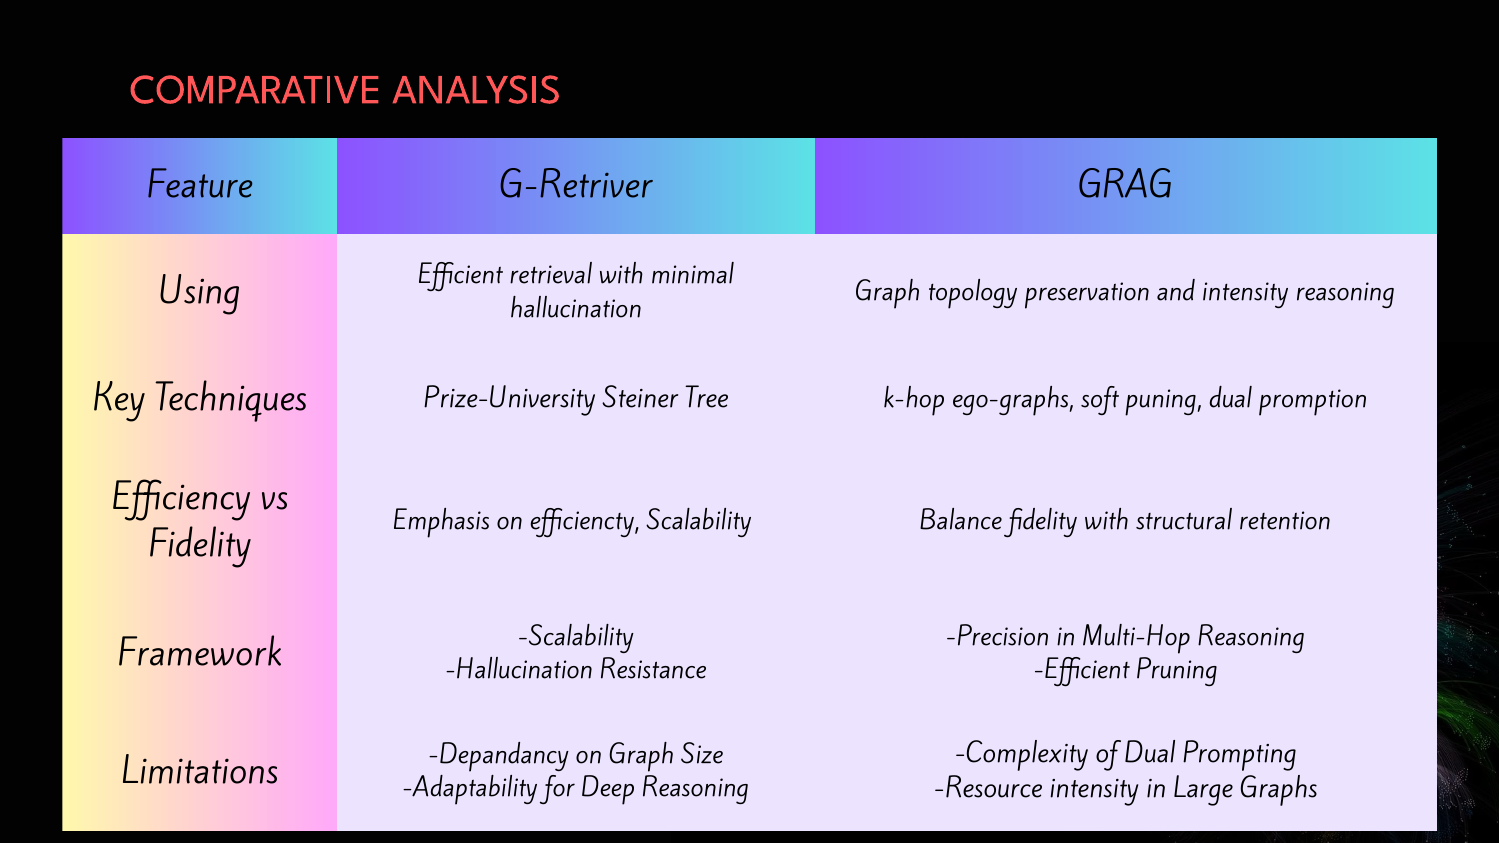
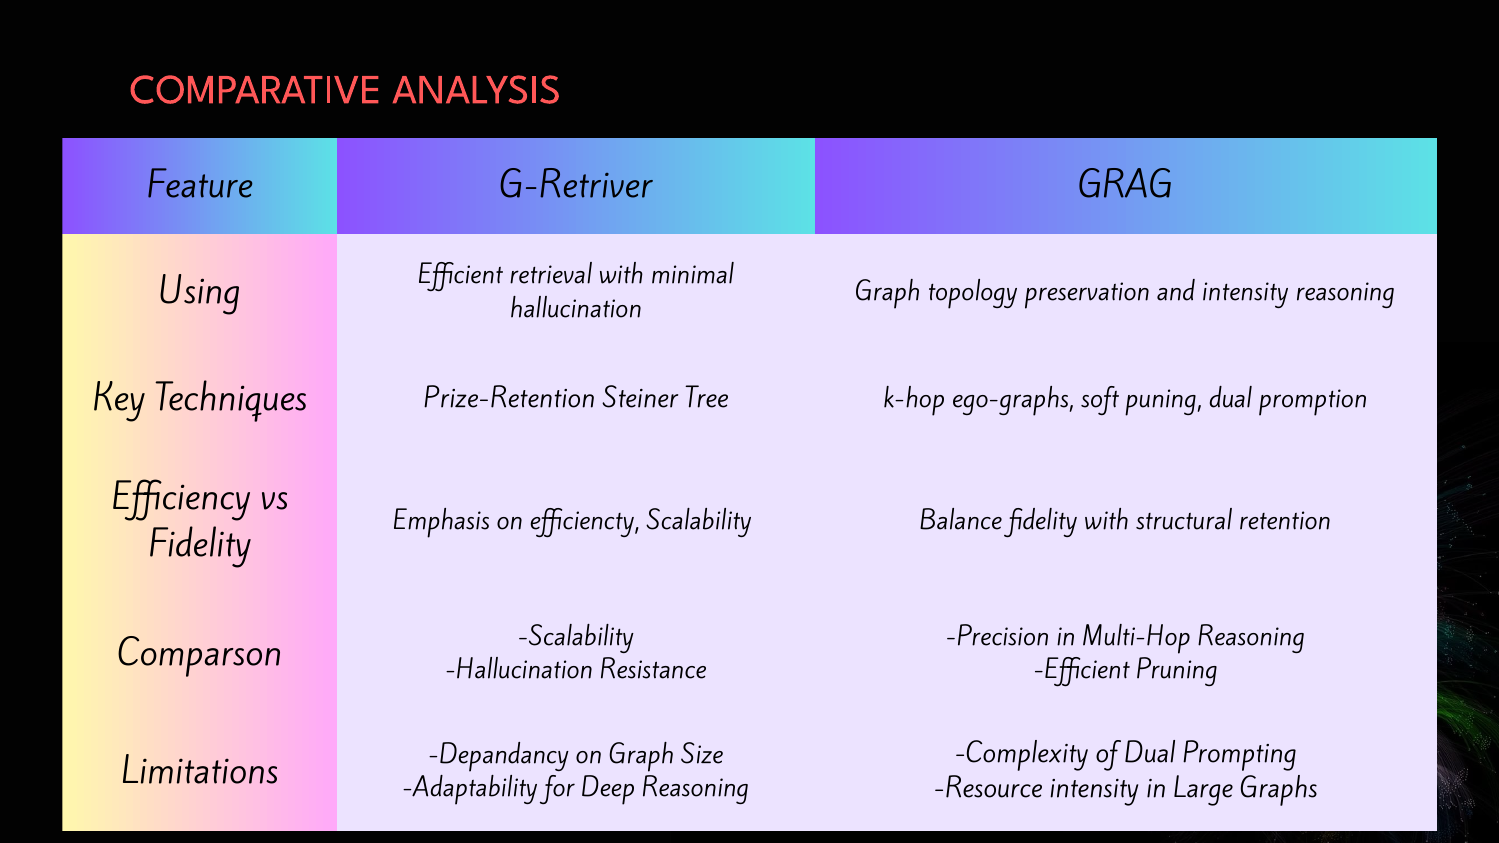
Prize-University: Prize-University -> Prize-Retention (509, 399)
Framework: Framework -> Comparson (200, 654)
